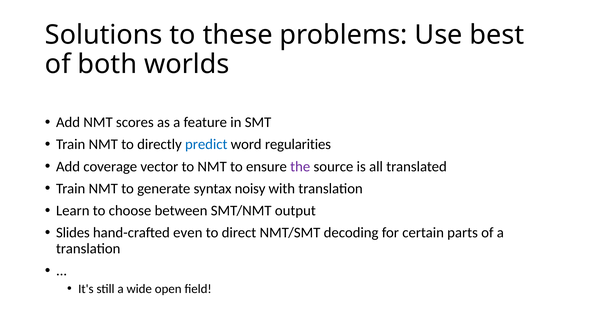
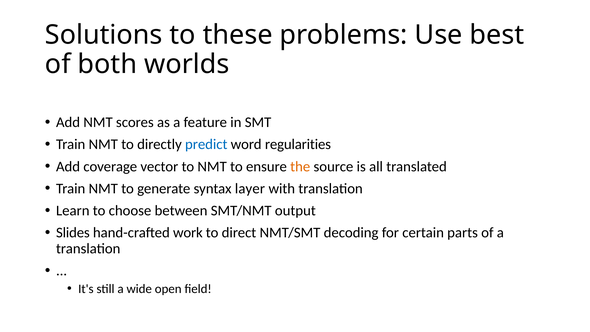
the colour: purple -> orange (300, 166)
noisy: noisy -> layer (250, 189)
even: even -> work (188, 233)
